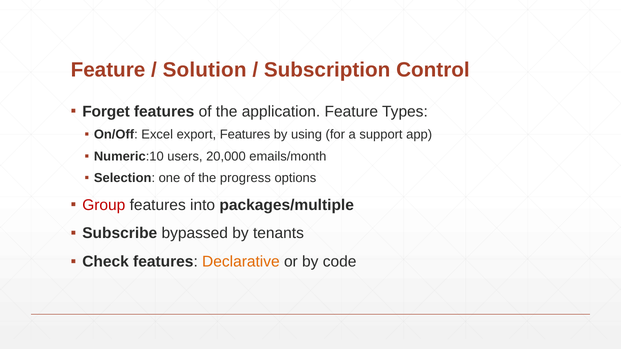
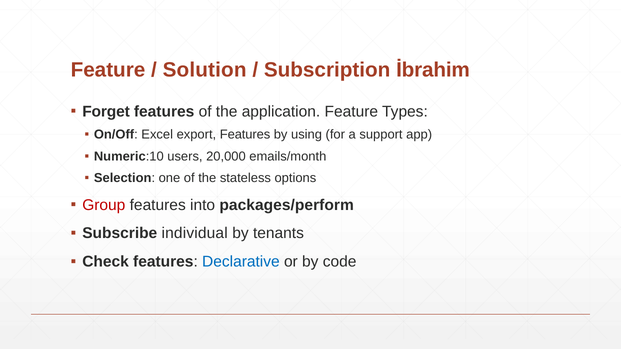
Control: Control -> İbrahim (433, 70)
progress: progress -> stateless (245, 178)
packages/multiple: packages/multiple -> packages/perform (287, 205)
bypassed: bypassed -> individual (195, 234)
Declarative colour: orange -> blue (241, 262)
